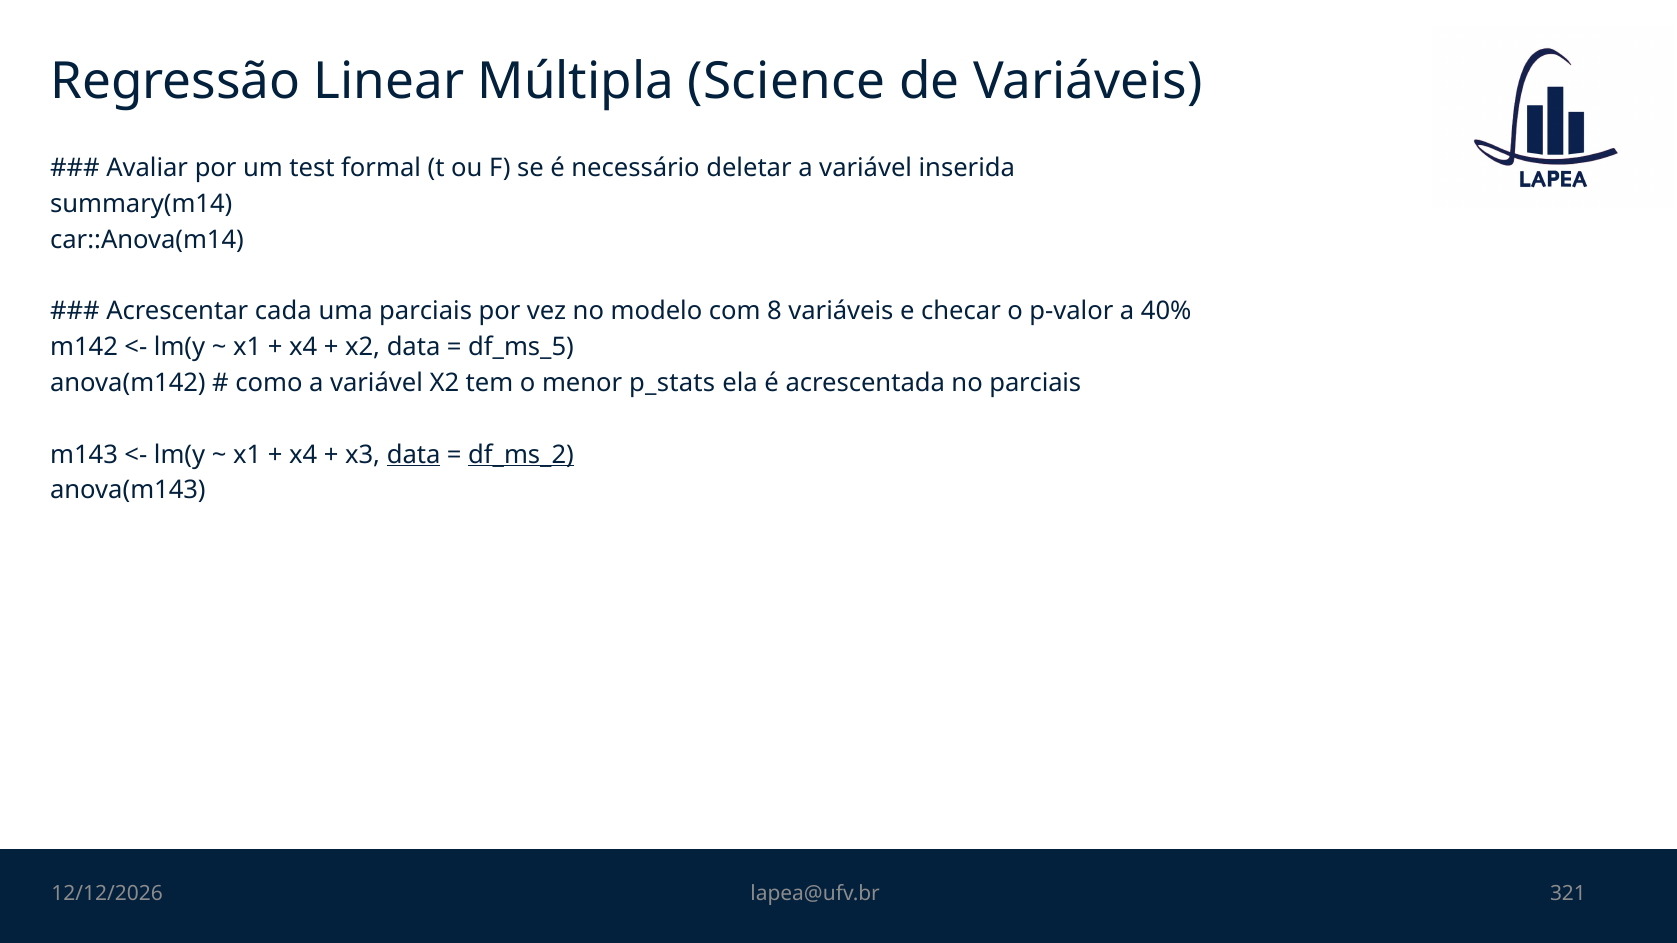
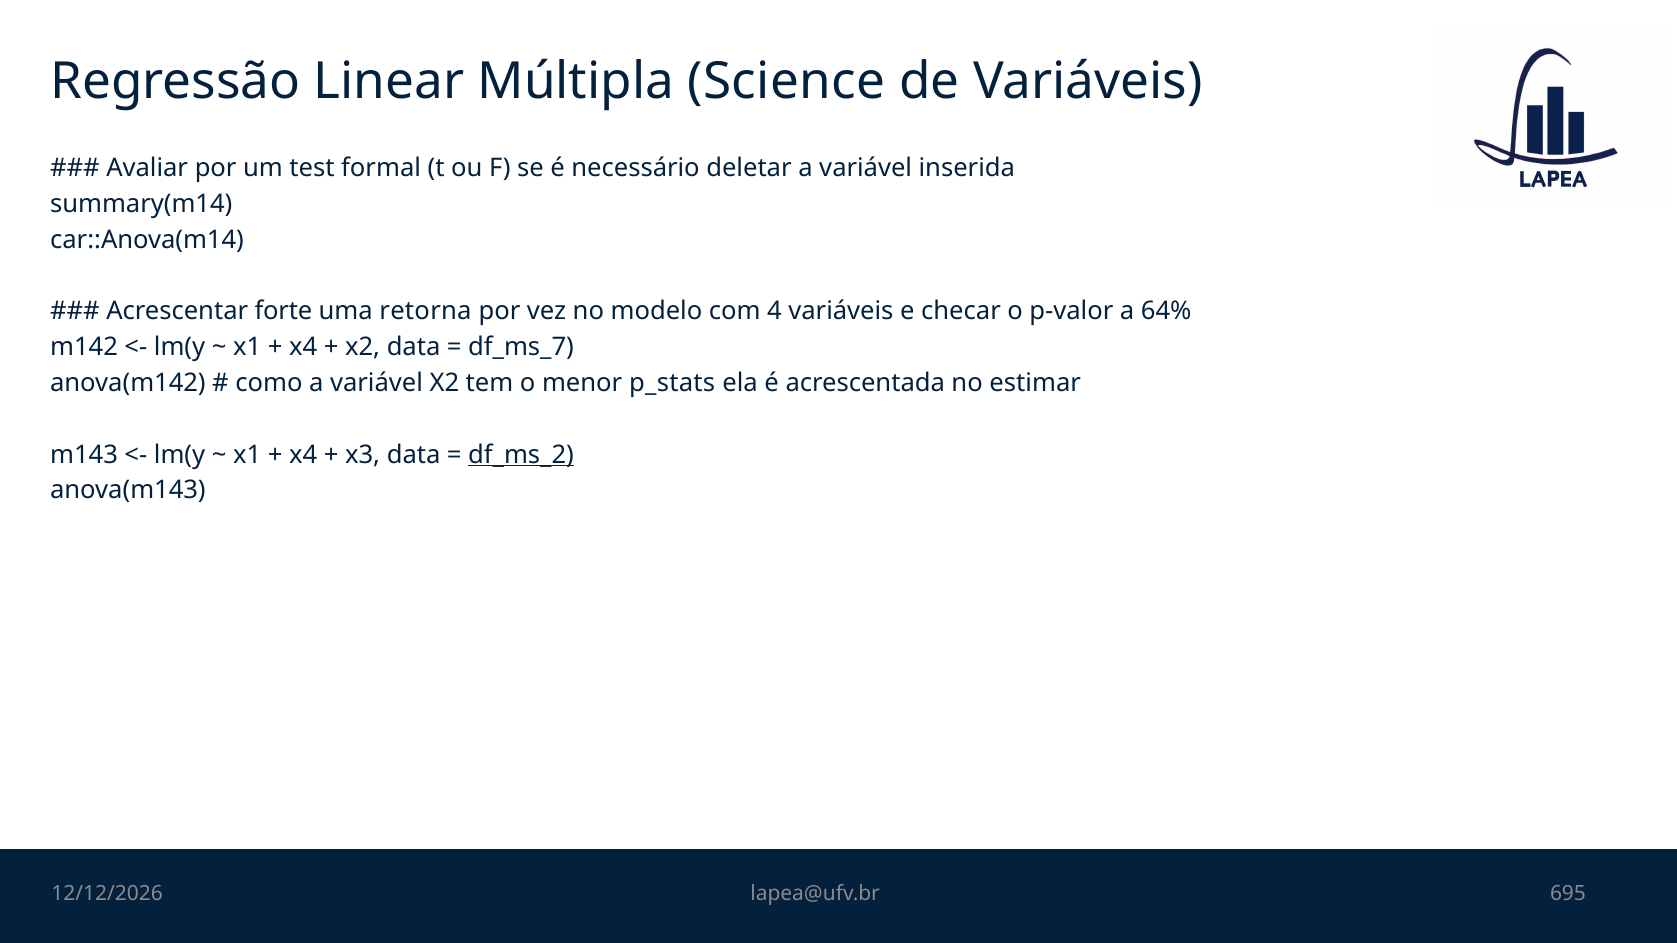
cada: cada -> forte (283, 311)
uma parciais: parciais -> retorna (425, 311)
8: 8 -> 4 (774, 311)
40%: 40% -> 64% (1166, 311)
df_ms_5: df_ms_5 -> df_ms_7 (521, 347)
no parciais: parciais -> estimar (1035, 383)
data underline: present -> none (414, 455)
321: 321 -> 695 (1568, 893)
